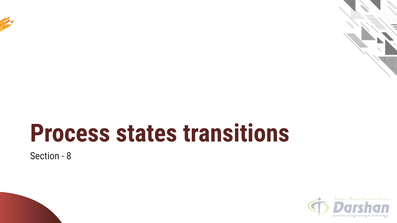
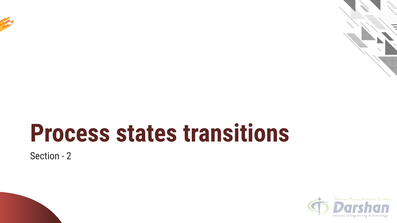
8: 8 -> 2 (69, 156)
